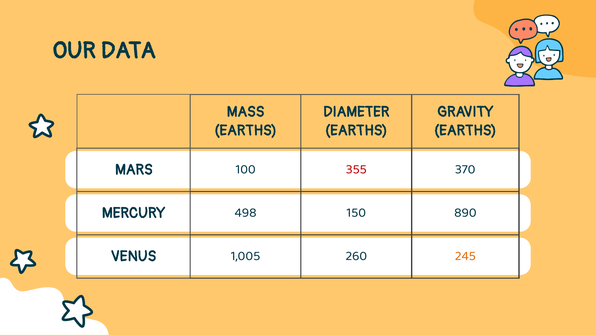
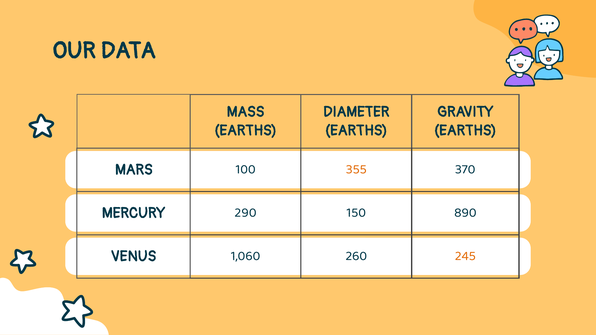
355 colour: red -> orange (356, 169)
498: 498 -> 290 (246, 213)
1,005: 1,005 -> 1,060 (246, 256)
